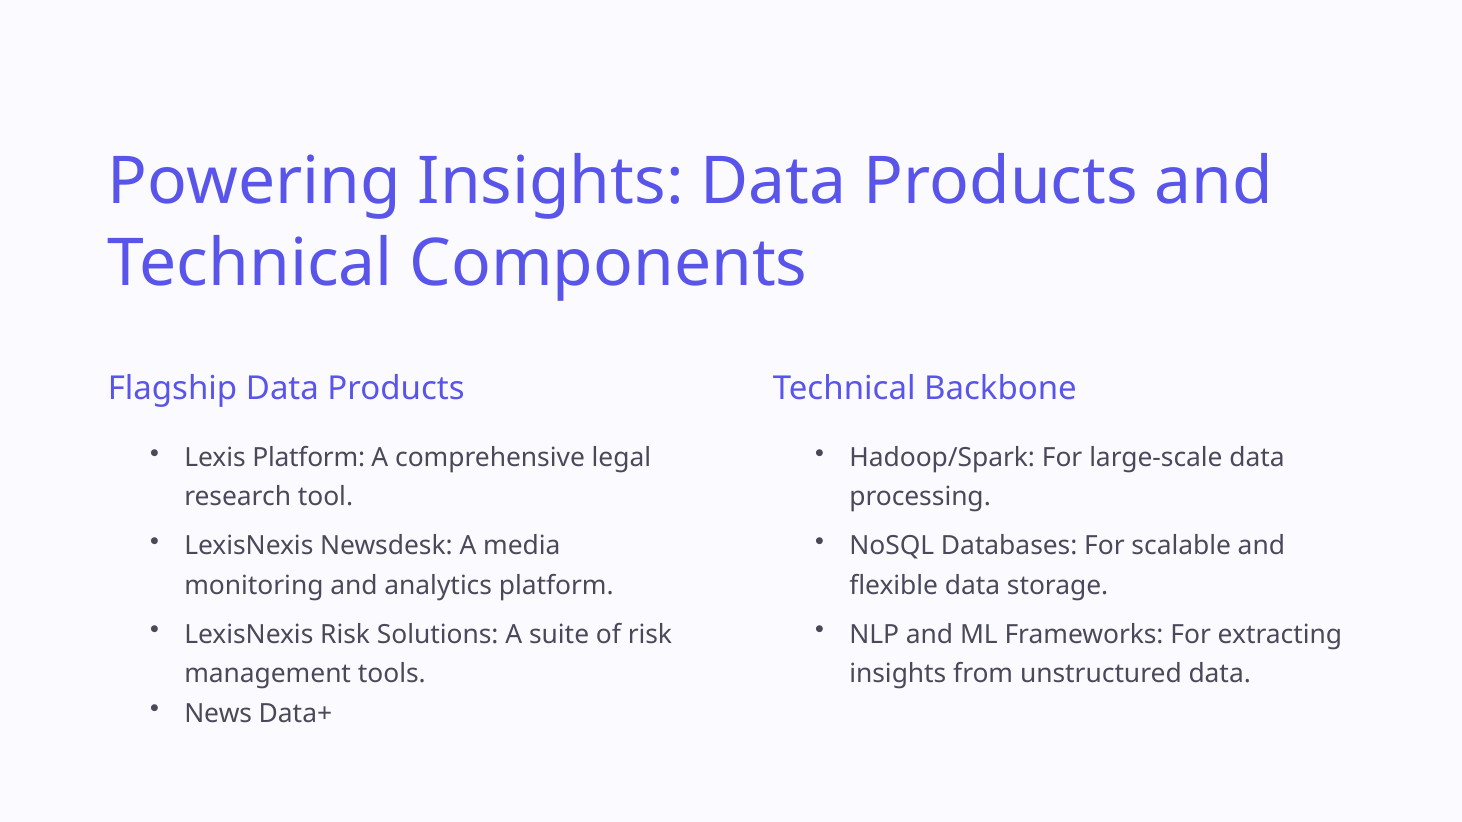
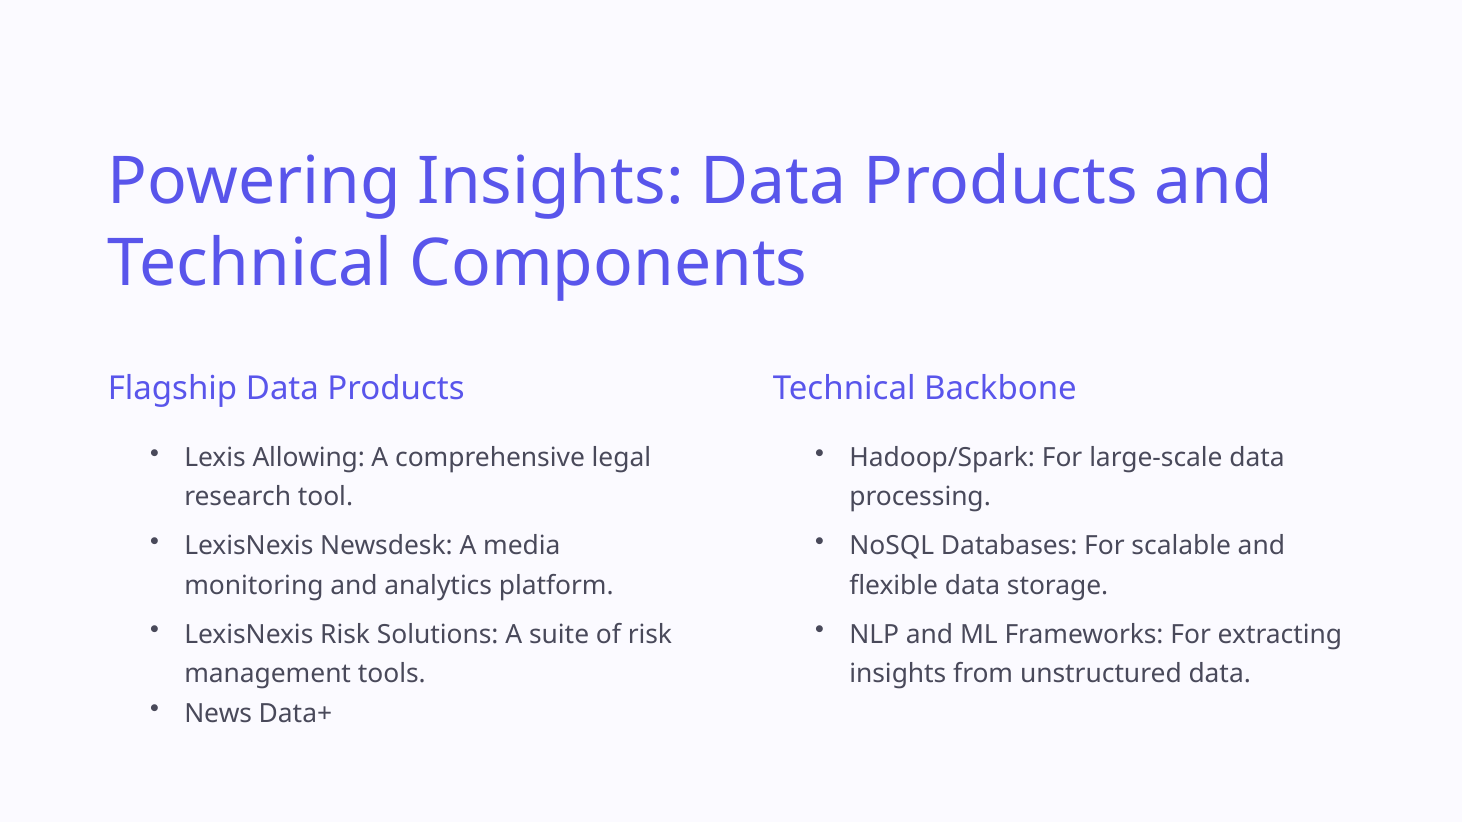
Lexis Platform: Platform -> Allowing (309, 458)
